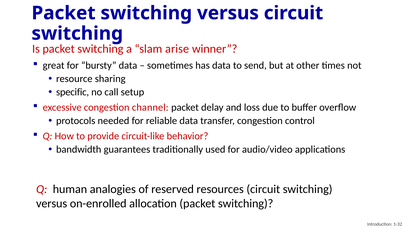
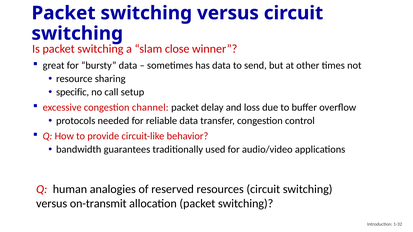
arise: arise -> close (177, 49)
on-enrolled: on-enrolled -> on-transmit (98, 204)
